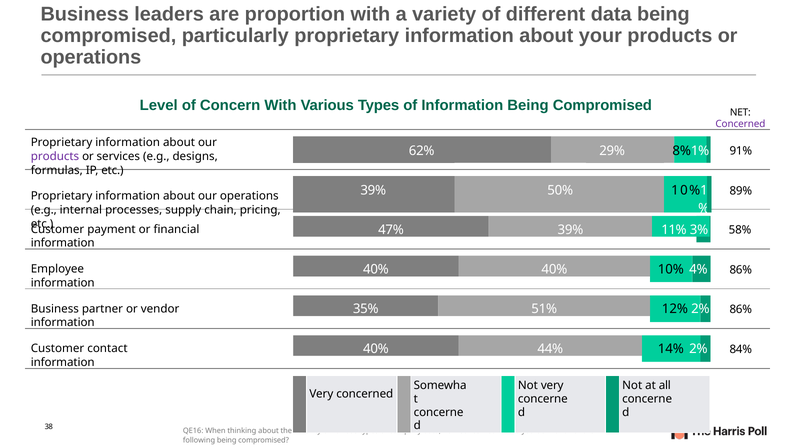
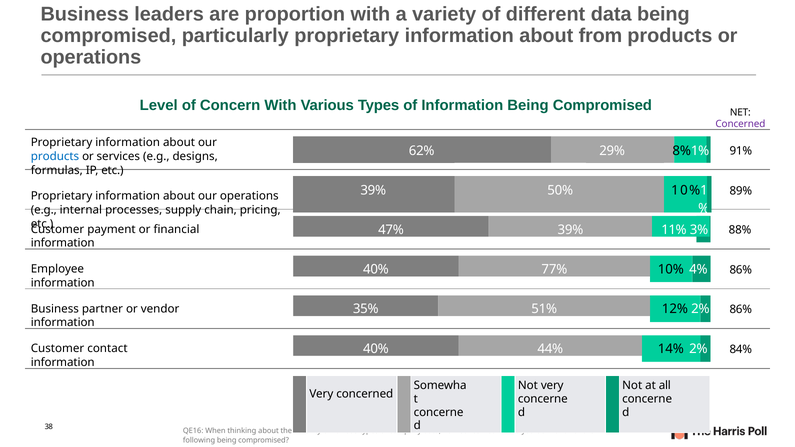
your: your -> from (600, 36)
products colour: purple -> blue (55, 157)
58%: 58% -> 88% (740, 230)
40%: 40% -> 77% (554, 270)
